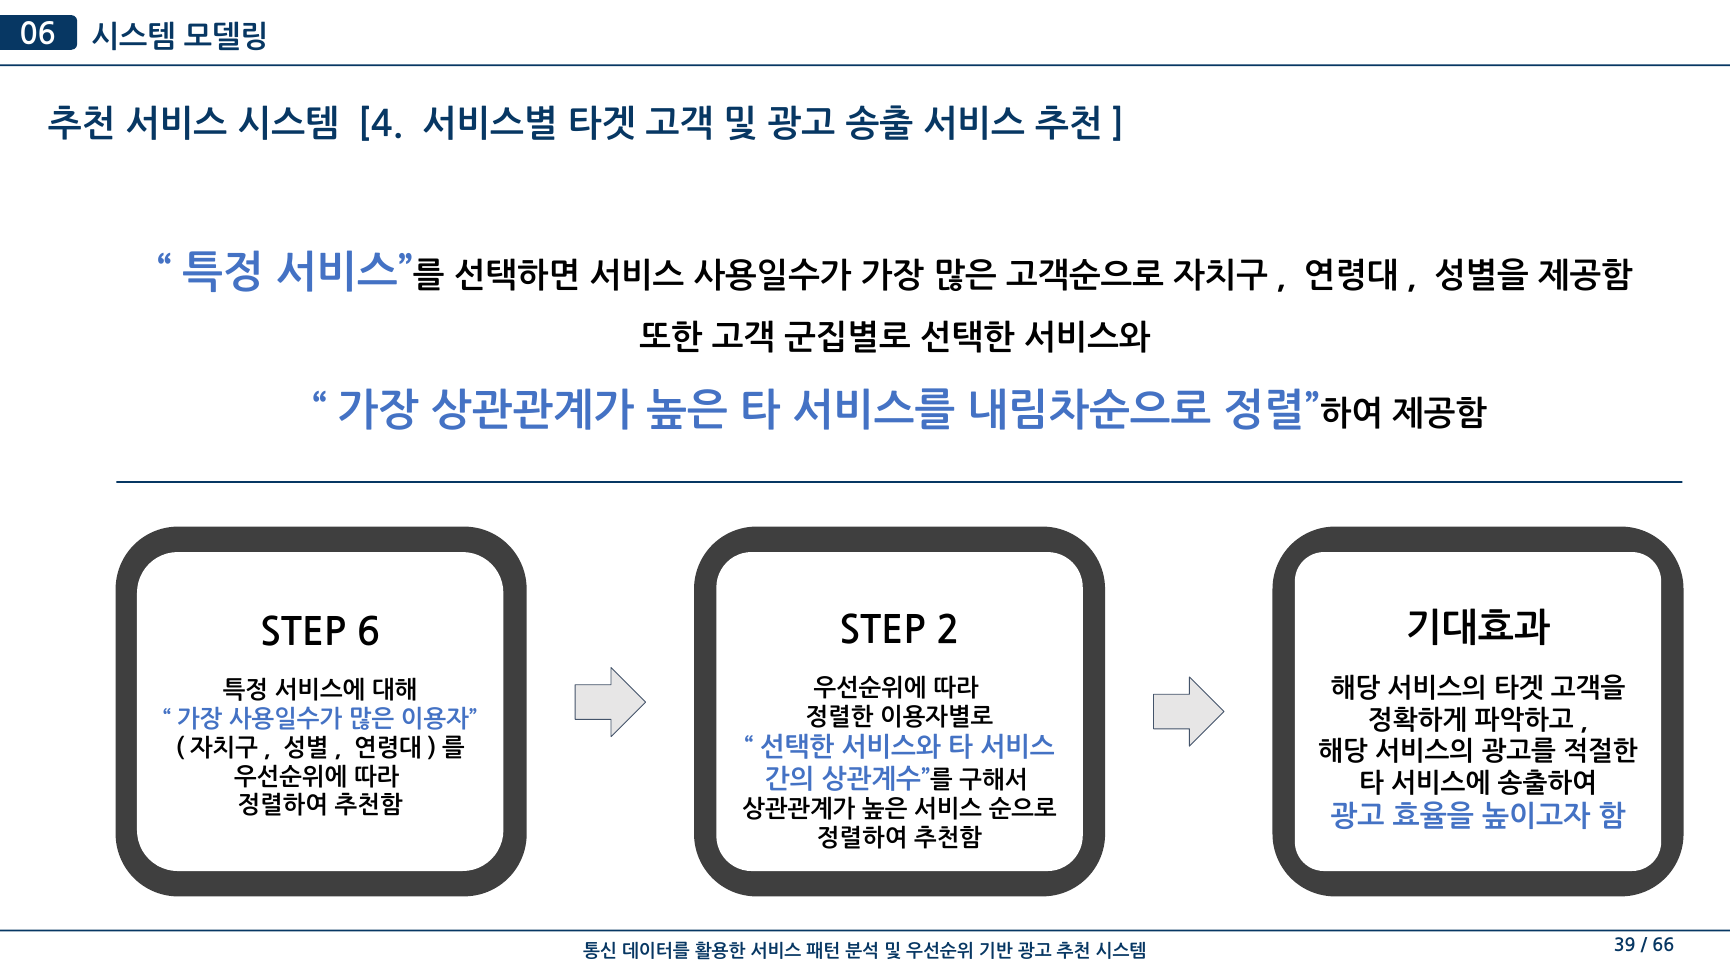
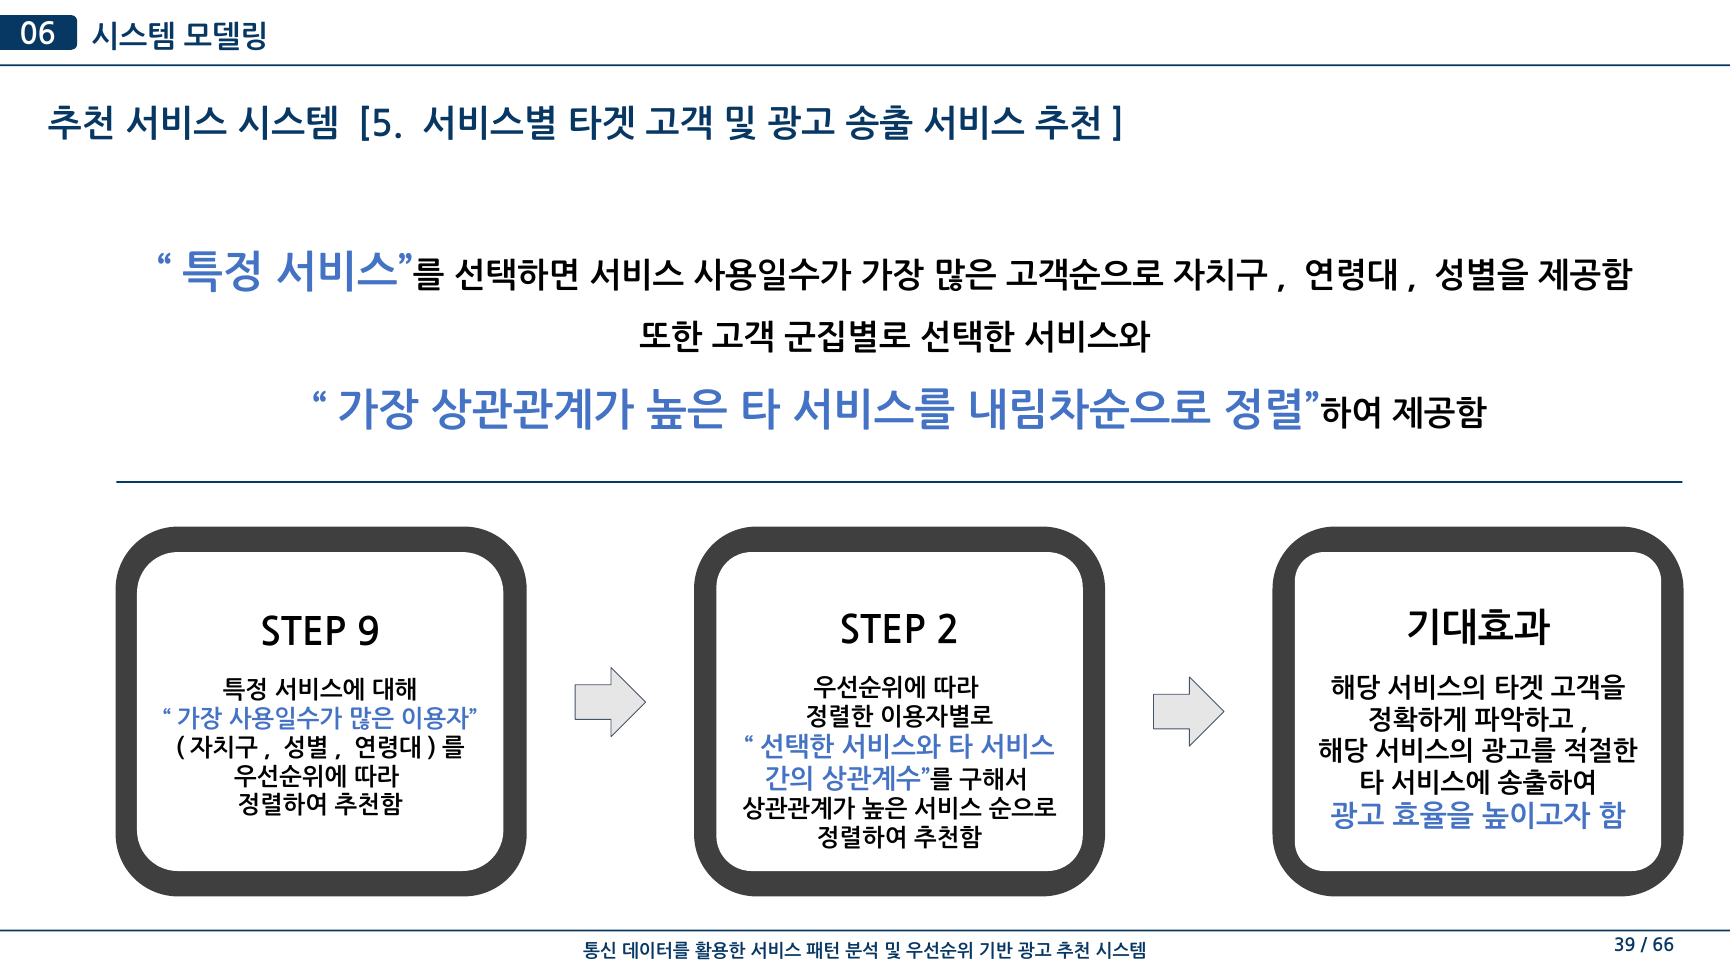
4: 4 -> 5 (381, 125)
6: 6 -> 9 (369, 632)
